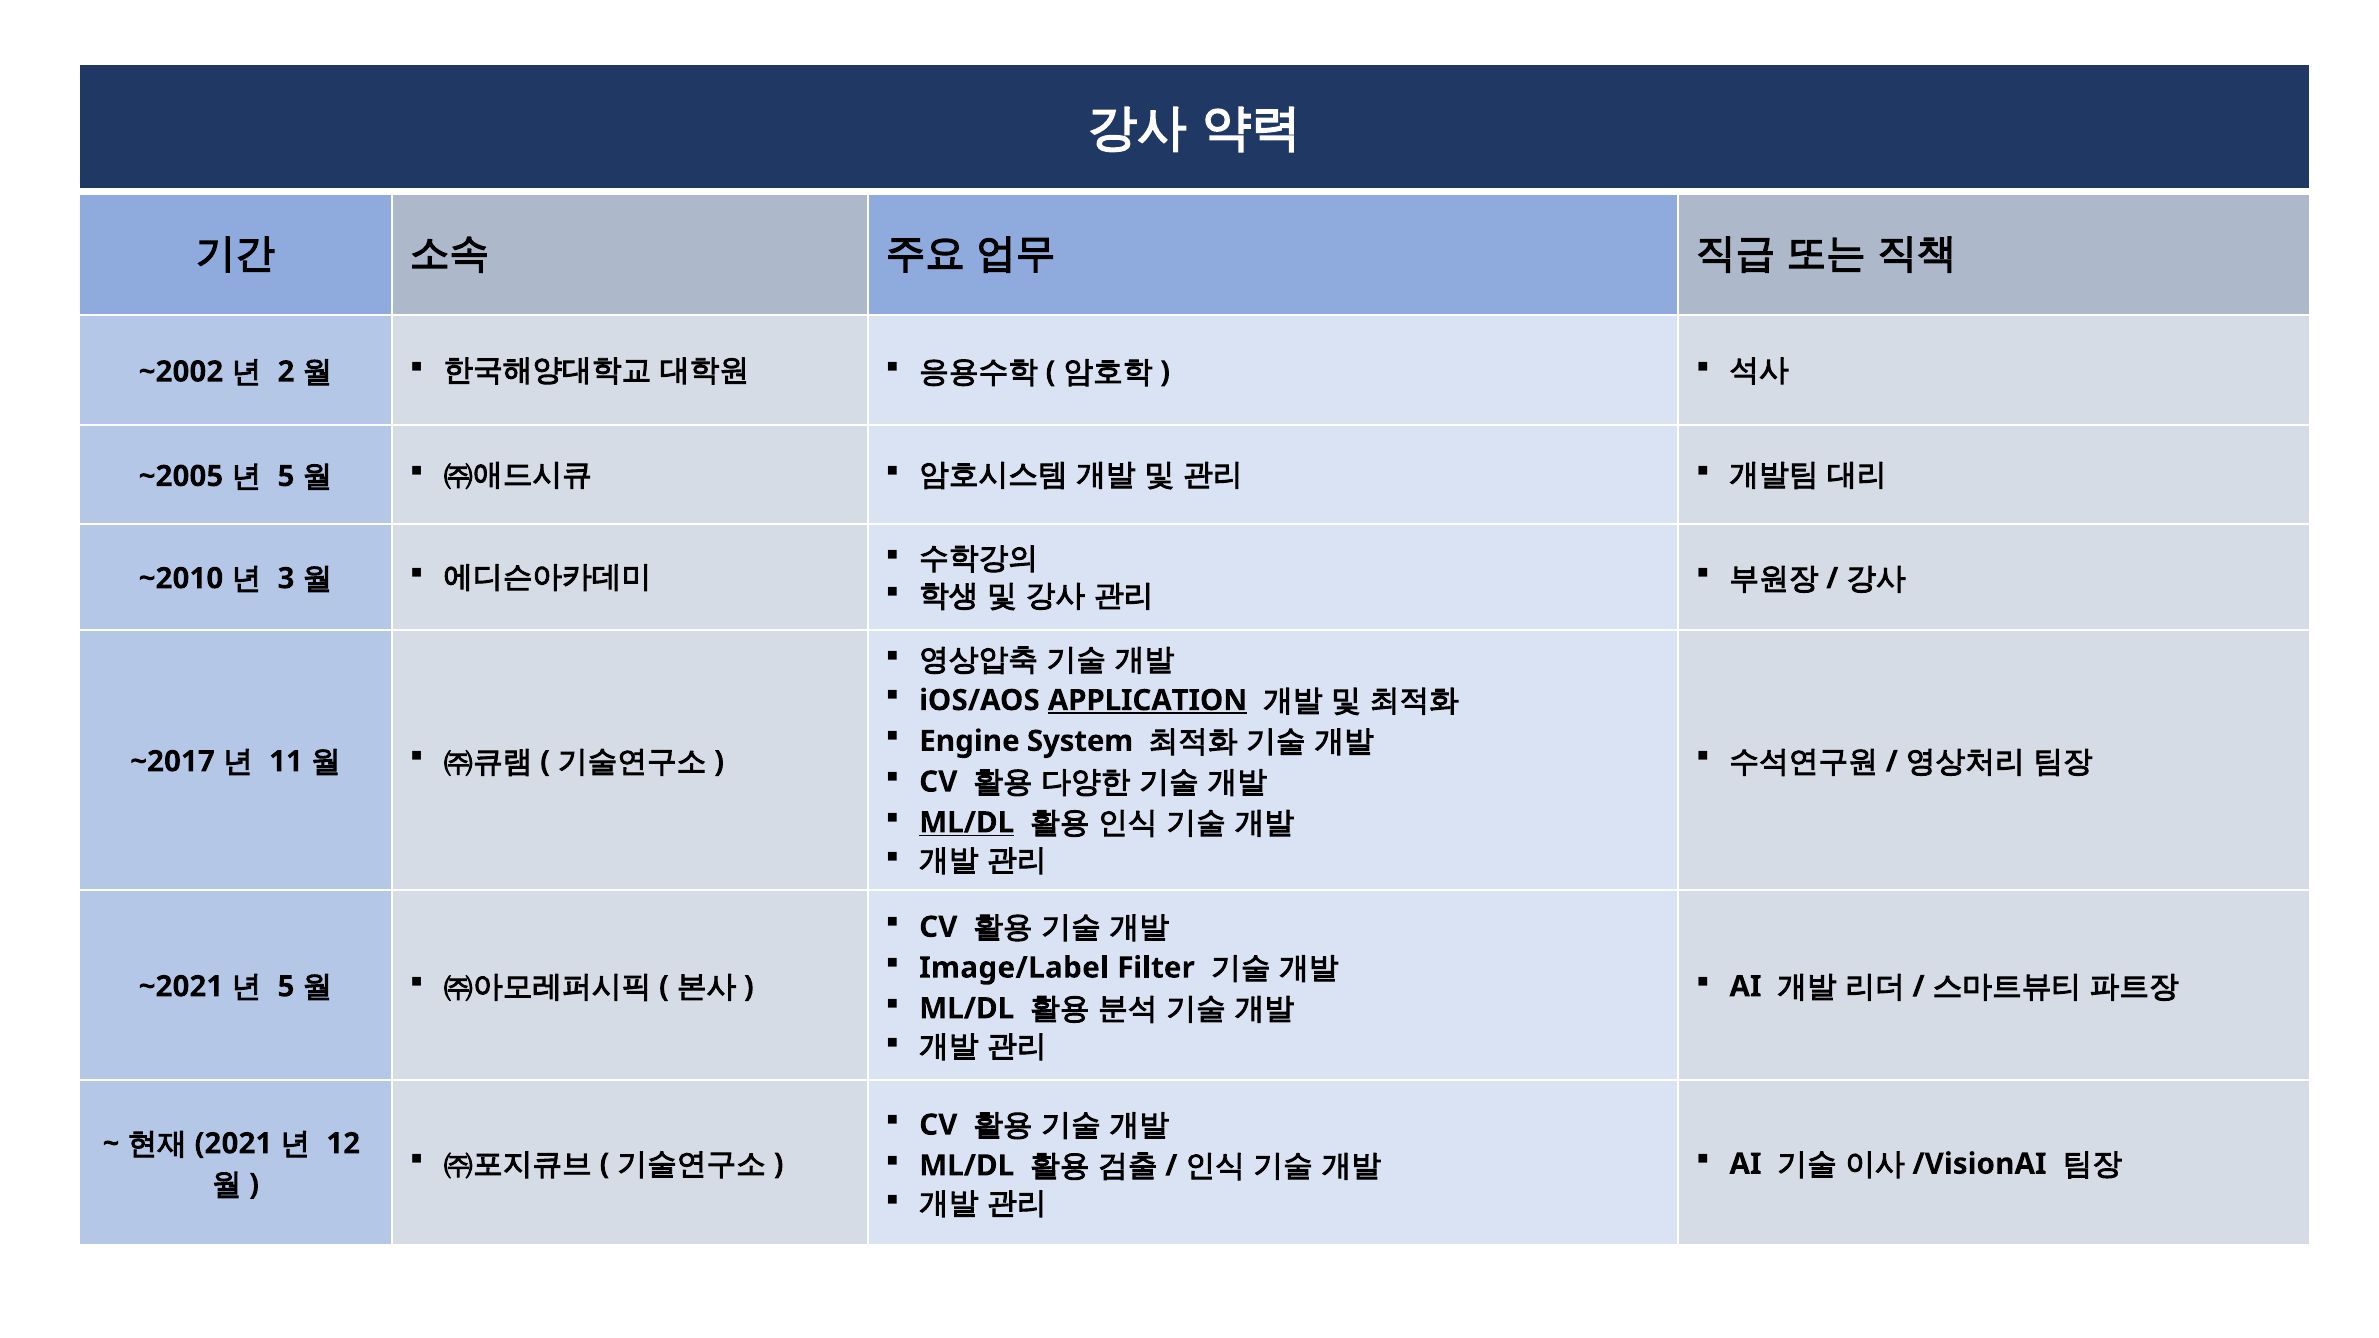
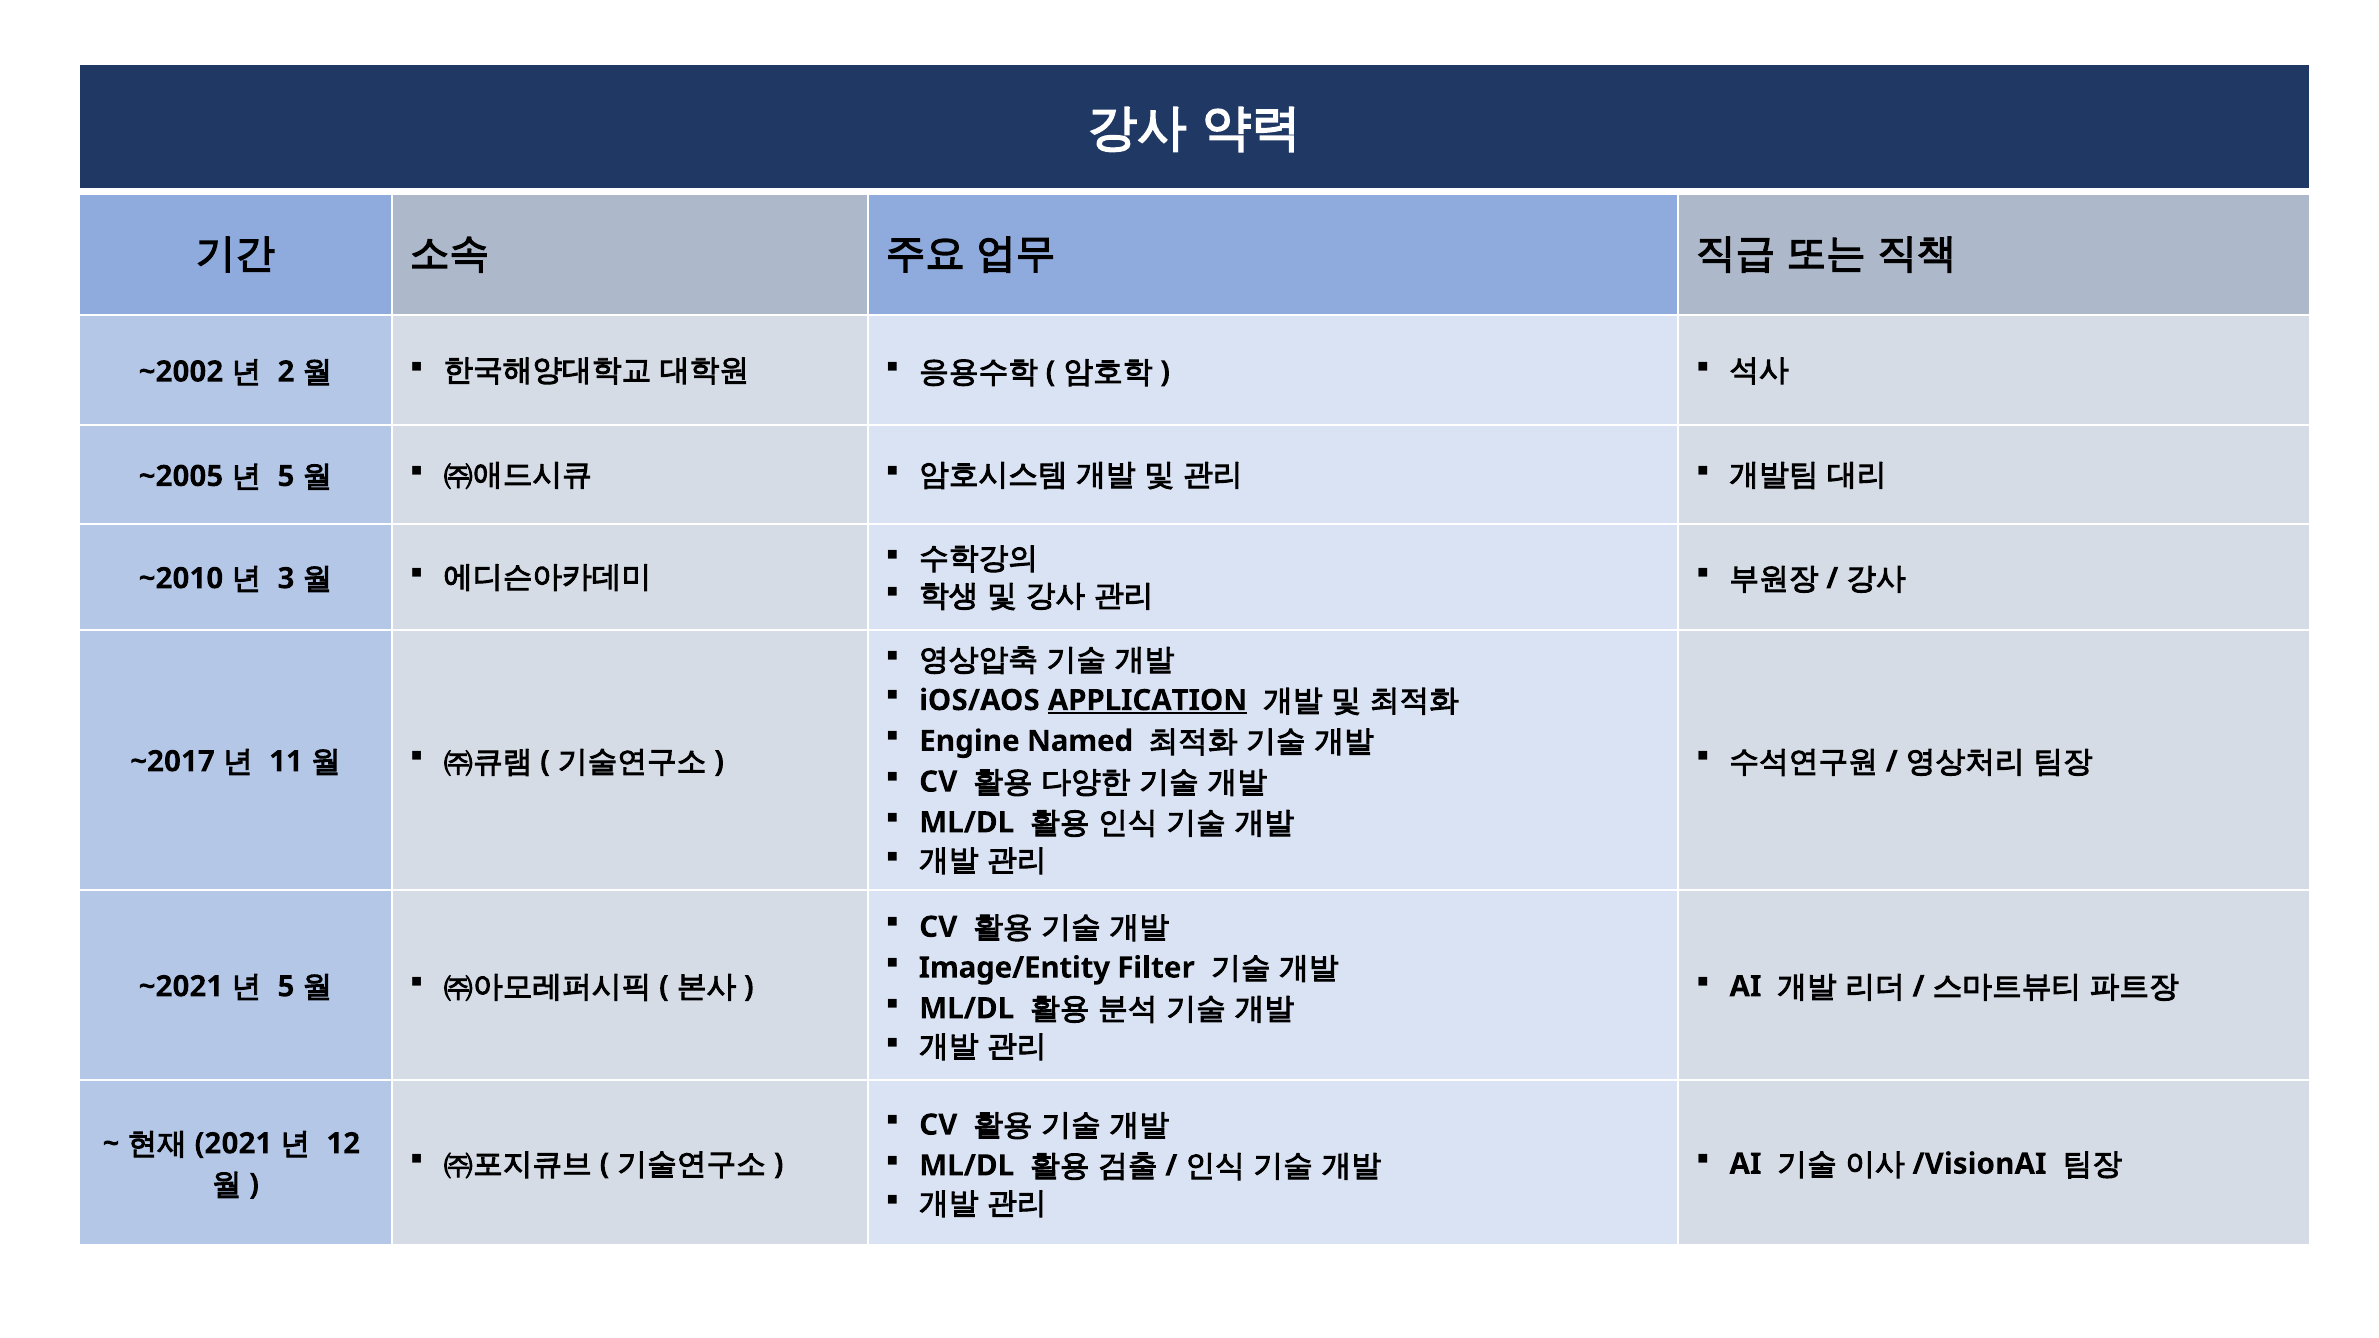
System: System -> Named (1080, 741)
ML/DL underline: present -> none (967, 823)
Image/Label: Image/Label -> Image/Entity (1014, 968)
